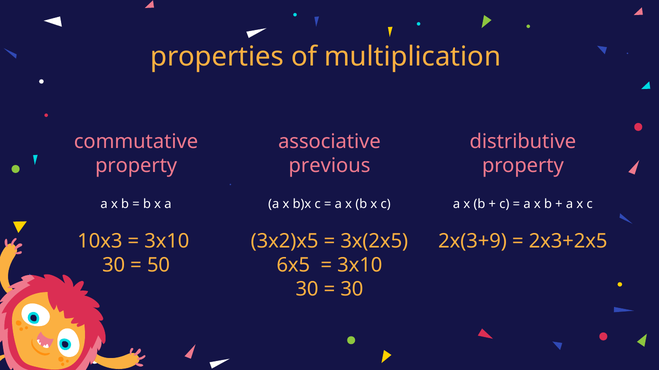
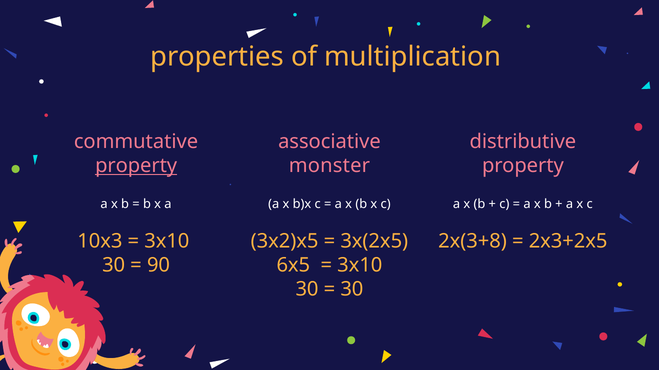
property underline: none -> present (136, 166)
previous: previous -> monster (329, 166)
2x(3+9: 2x(3+9 -> 2x(3+8 (473, 241)
50: 50 -> 90 (158, 266)
